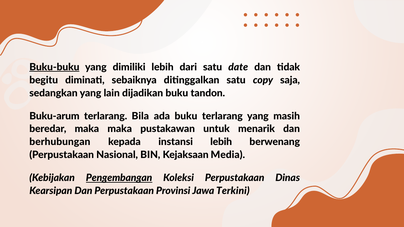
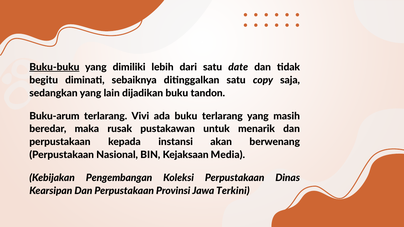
Bila: Bila -> Vivi (140, 116)
maka maka: maka -> rusak (120, 129)
berhubungan: berhubungan -> perpustakaan (60, 142)
instansi lebih: lebih -> akan (221, 142)
Pengembangan underline: present -> none (119, 178)
